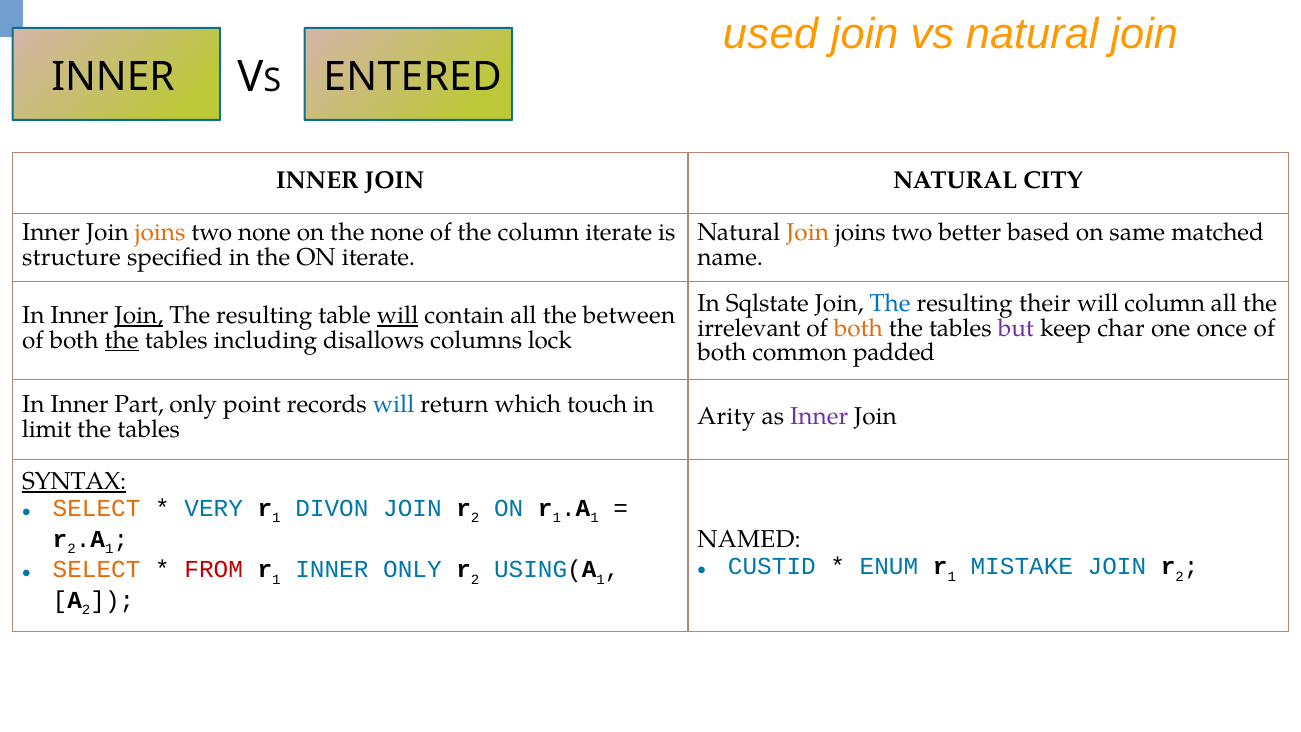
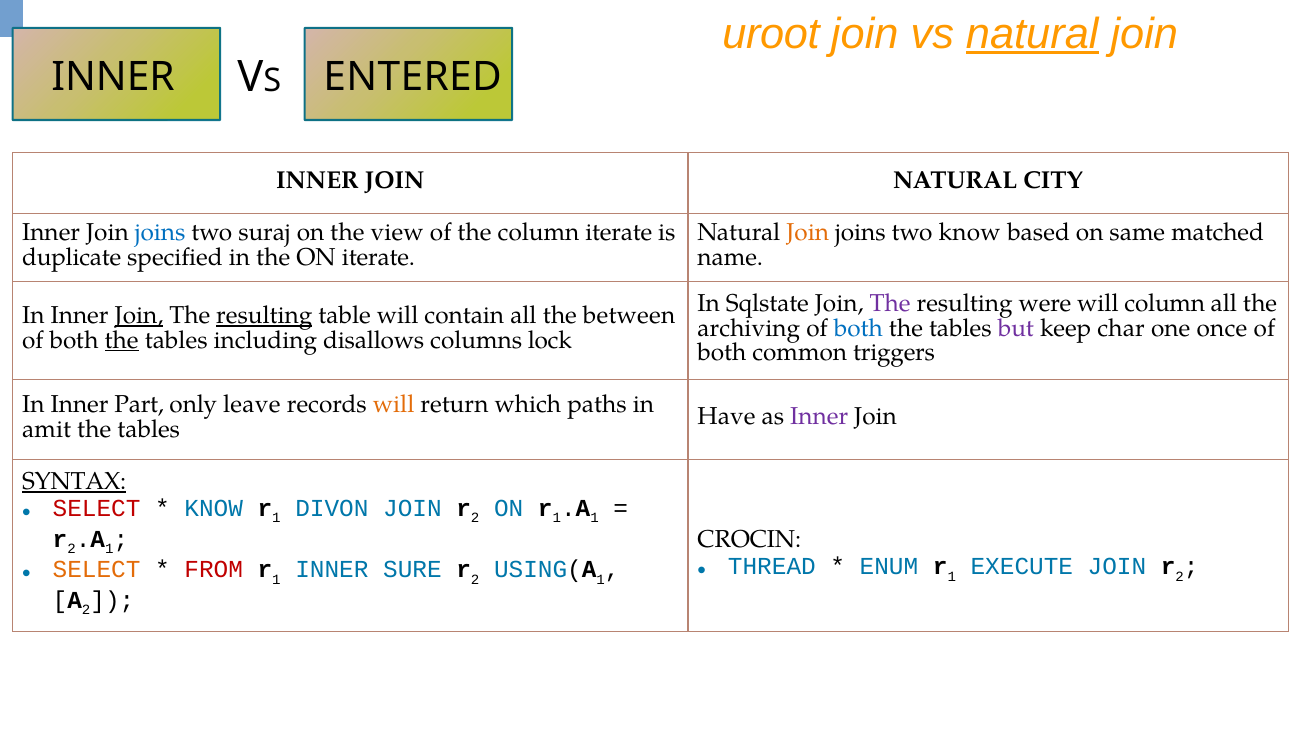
used: used -> uroot (771, 34)
natural underline: none -> present (1032, 34)
joins colour: orange -> blue (160, 233)
two none: none -> suraj (264, 233)
the none: none -> view (397, 233)
two better: better -> know (970, 233)
structure: structure -> duplicate (72, 257)
The colour: blue -> purple (890, 303)
their: their -> were (1045, 303)
resulting underline: none -> present (264, 316)
will underline: present -> none (398, 316)
irrelevant: irrelevant -> archiving (749, 328)
both colour: orange -> blue (858, 328)
padded: padded -> triggers (894, 352)
point: point -> leave (252, 404)
will colour: blue -> orange (394, 404)
touch: touch -> paths (597, 404)
Arity: Arity -> Have (727, 417)
limit: limit -> amit (47, 429)
SELECT colour: orange -> red (97, 509)
VERY: VERY -> KNOW (214, 509)
NAMED: NAMED -> CROCIN (749, 540)
CUSTID: CUSTID -> THREAD (772, 567)
MISTAKE: MISTAKE -> EXECUTE (1022, 567)
INNER ONLY: ONLY -> SURE (412, 570)
